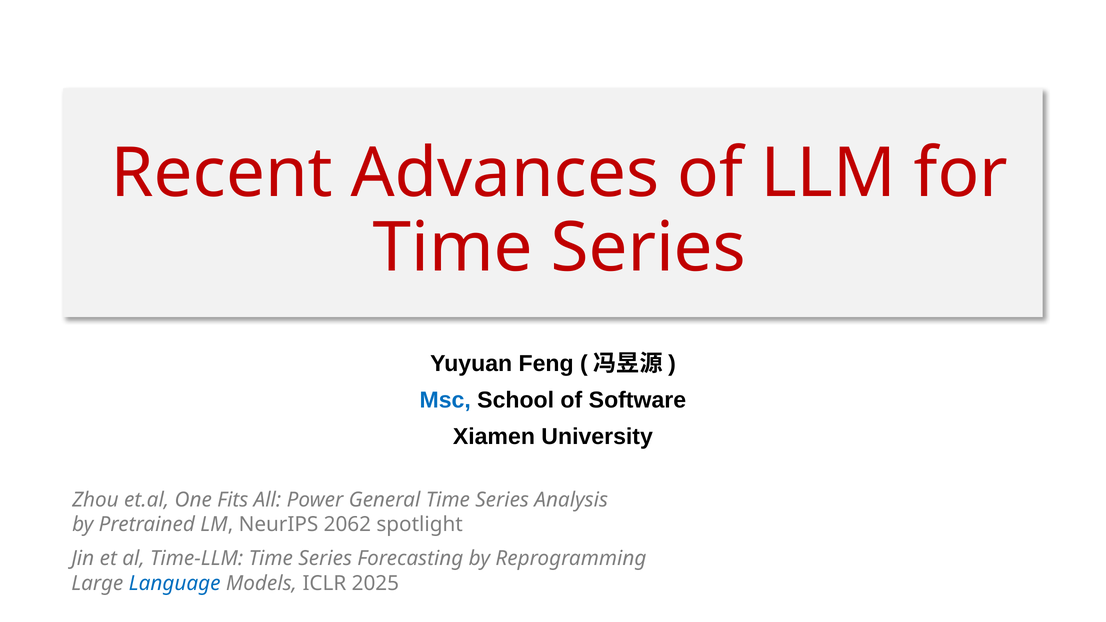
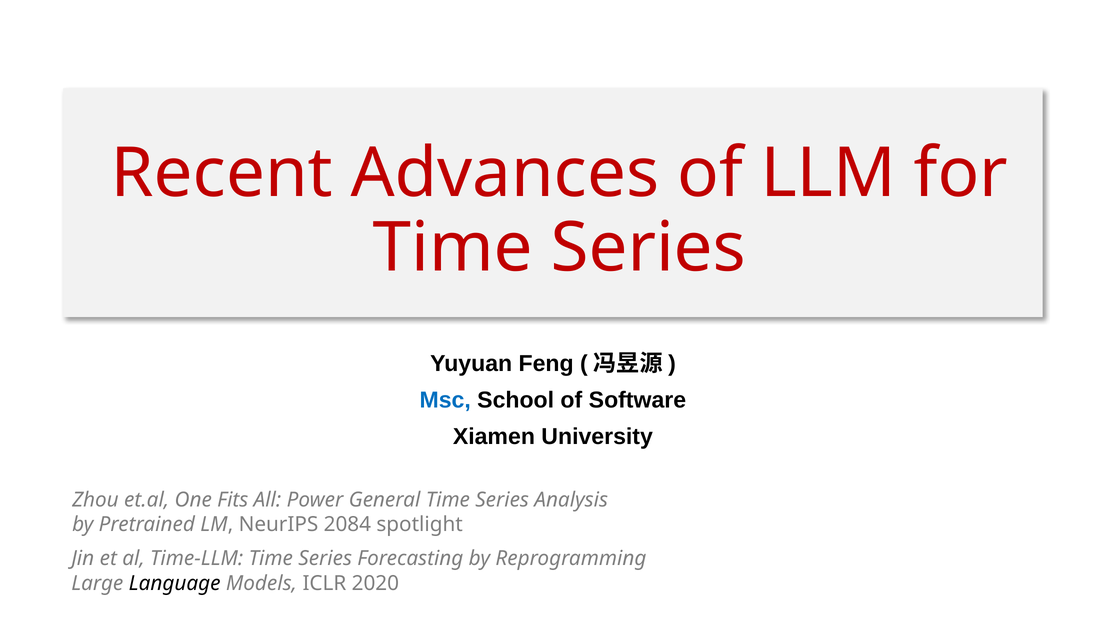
2062: 2062 -> 2084 (347, 525)
Language colour: blue -> black (175, 583)
2025: 2025 -> 2020 (375, 583)
